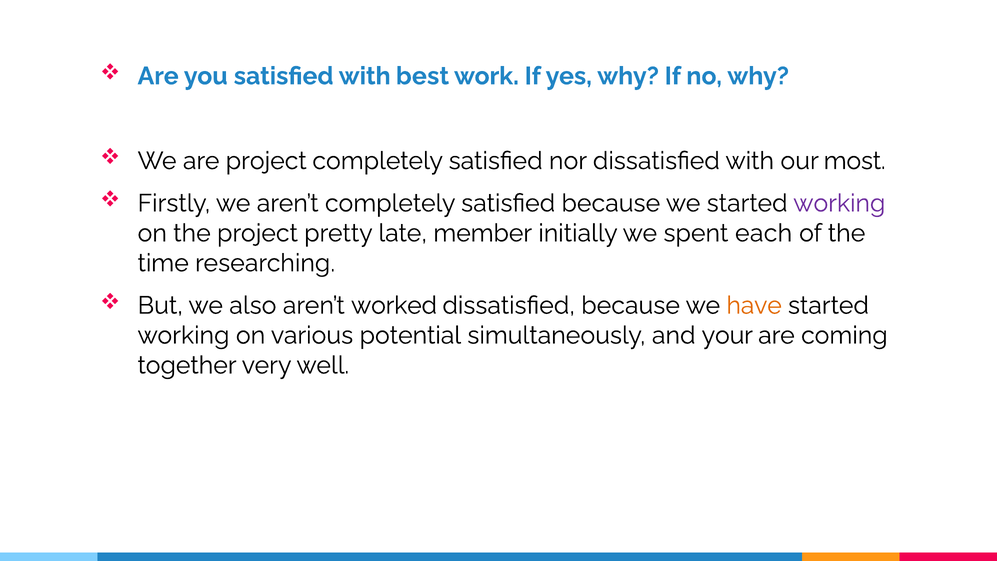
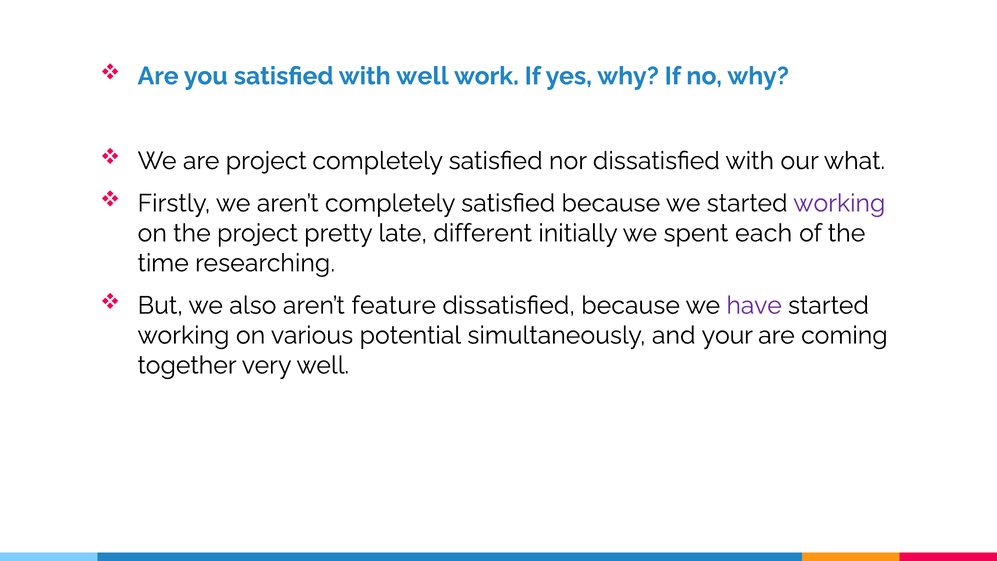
with best: best -> well (422, 76)
most: most -> what (855, 161)
member: member -> different (483, 233)
worked: worked -> feature (394, 305)
have colour: orange -> purple (754, 305)
